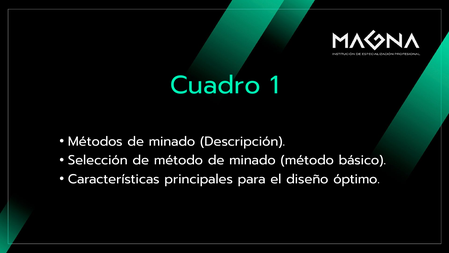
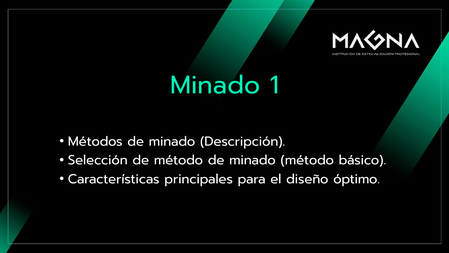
Cuadro: Cuadro -> Minado (215, 85)
